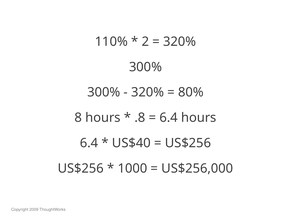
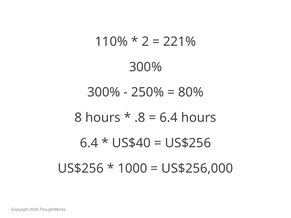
320%: 320% -> 221% (180, 42)
320%: 320% -> 250% (148, 92)
